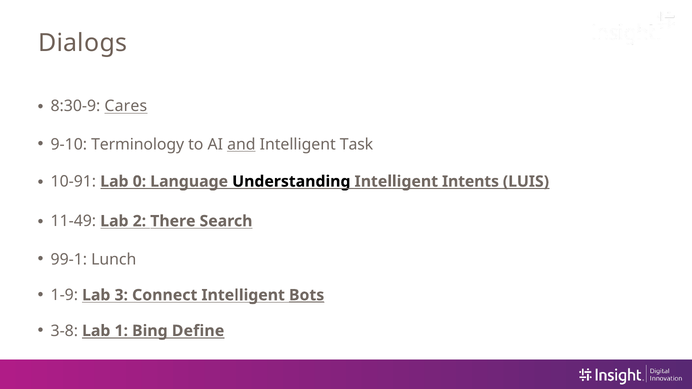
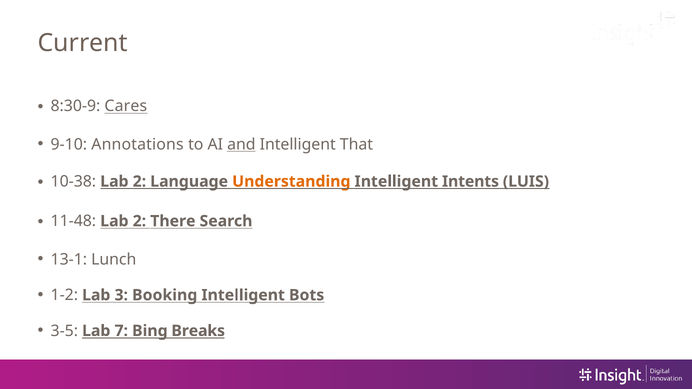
Dialogs: Dialogs -> Current (83, 43)
Terminology: Terminology -> Annotations (138, 145)
Task: Task -> That (356, 145)
10-91: 10-91 -> 10-38 (73, 182)
0: 0 -> 2 (139, 182)
Understanding colour: black -> orange (291, 182)
11-49: 11-49 -> 11-48 (73, 221)
99-1: 99-1 -> 13-1 (69, 260)
1-9: 1-9 -> 1-2 (64, 295)
Connect: Connect -> Booking (165, 295)
Bots underline: present -> none (307, 295)
3-8: 3-8 -> 3-5 (64, 331)
1: 1 -> 7 (121, 331)
Define: Define -> Breaks (198, 331)
